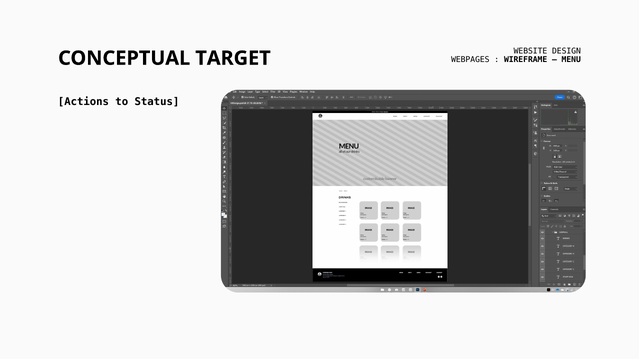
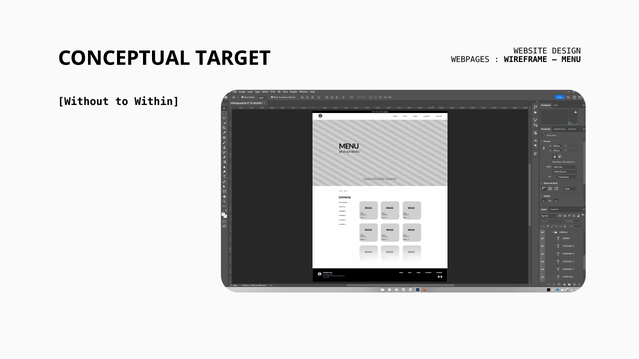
Actions: Actions -> Without (83, 102)
Status: Status -> Within (157, 102)
